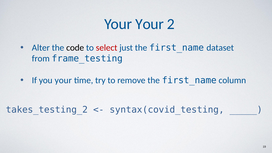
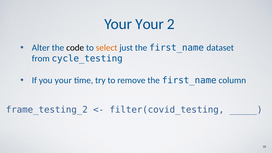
select colour: red -> orange (107, 48)
frame_testing: frame_testing -> cycle_testing (87, 59)
takes_testing_2: takes_testing_2 -> frame_testing_2 (47, 110)
syntax(covid_testing: syntax(covid_testing -> filter(covid_testing (167, 110)
